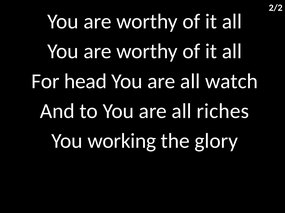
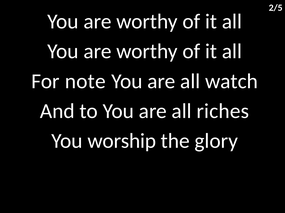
2/2: 2/2 -> 2/5 (276, 8)
head: head -> note (85, 81)
working: working -> worship (122, 141)
